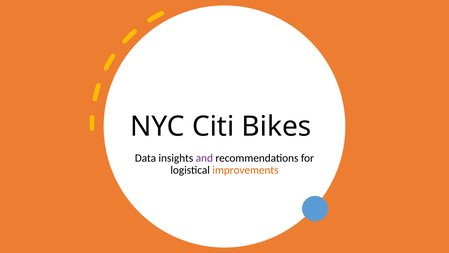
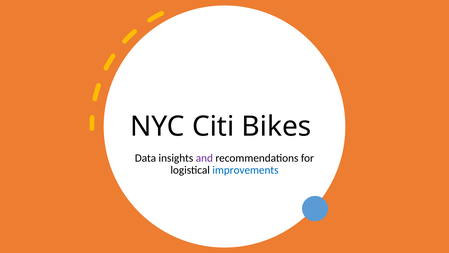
improvements colour: orange -> blue (245, 170)
